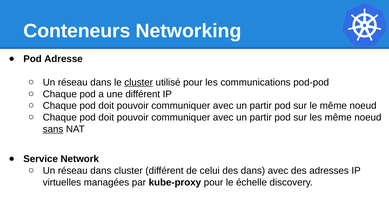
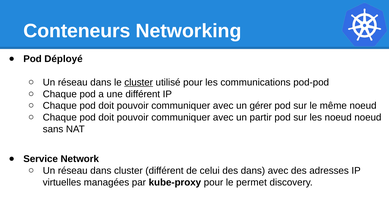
Adresse: Adresse -> Déployé (63, 59)
partir: partir -> gérer (261, 106)
les même: même -> noeud (338, 117)
sans underline: present -> none (53, 129)
échelle: échelle -> permet (251, 182)
